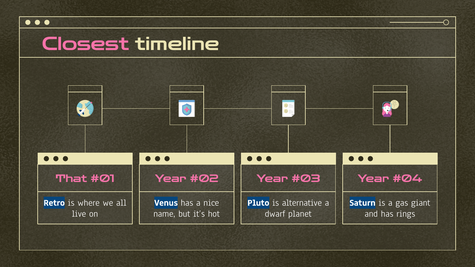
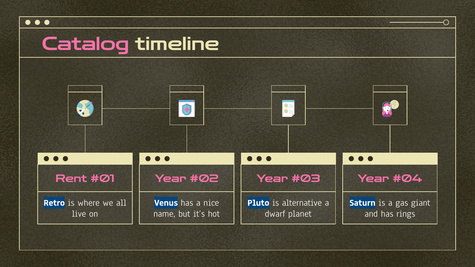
Closest: Closest -> Catalog (86, 44)
That: That -> Rent (71, 179)
